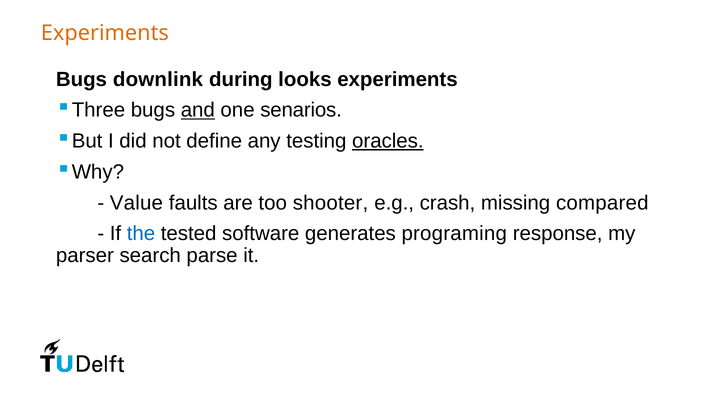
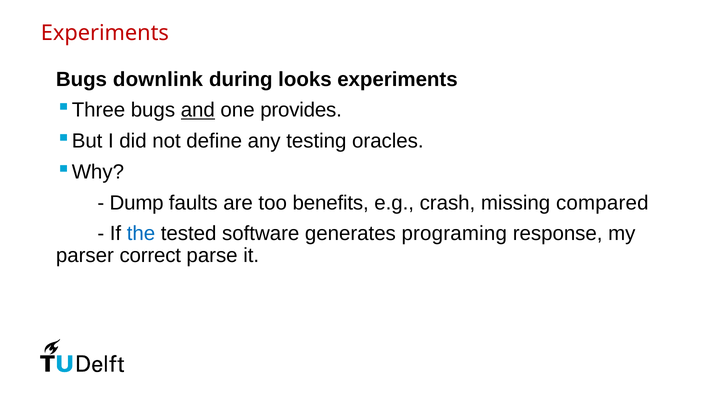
Experiments colour: orange -> red (105, 33)
senarios: senarios -> provides (301, 110)
oracles underline: present -> none (388, 141)
Value: Value -> Dump (137, 203)
shooter: shooter -> benefits (331, 203)
search: search -> correct (150, 256)
